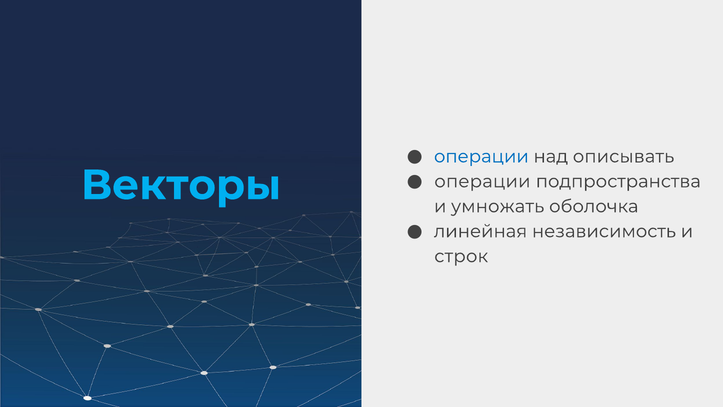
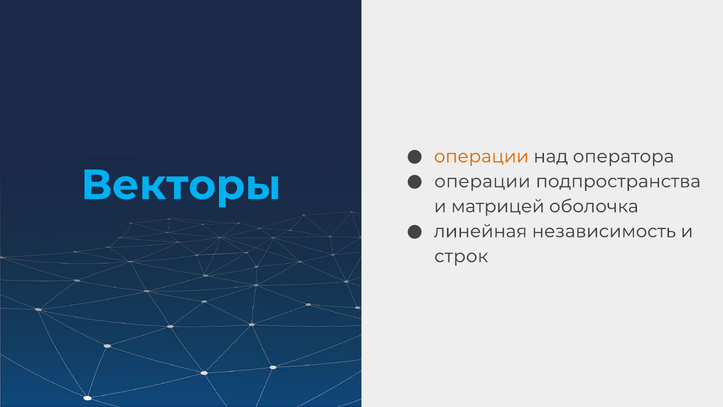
операции colour: blue -> orange (481, 156)
описывать: описывать -> оператора (624, 156)
умножать: умножать -> матрицей (498, 206)
